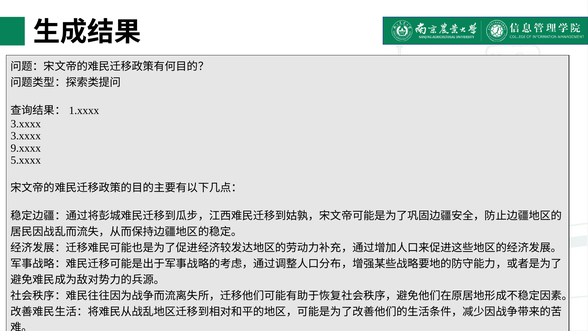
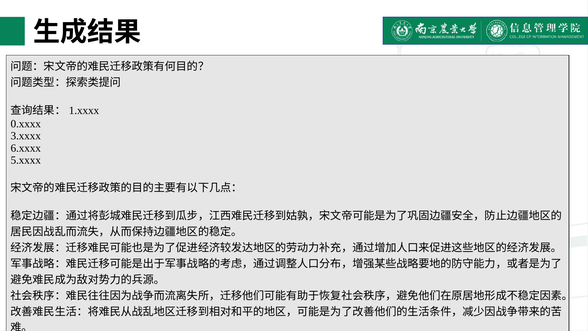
3.xxxx: 3.xxxx -> 0.xxxx (26, 124)
9.xxxx: 9.xxxx -> 6.xxxx (26, 148)
